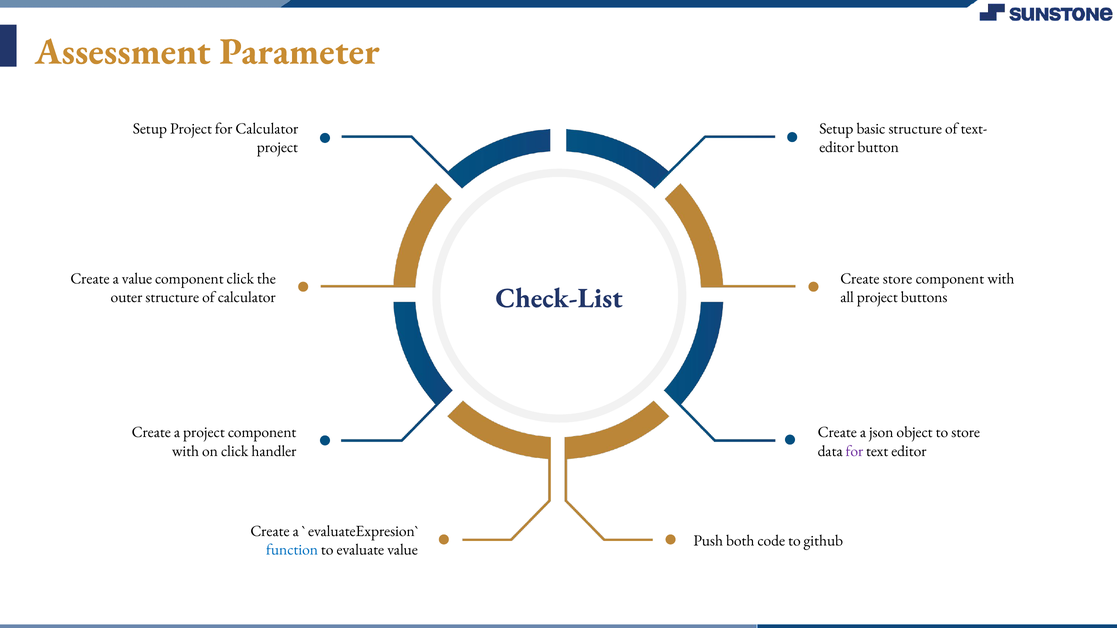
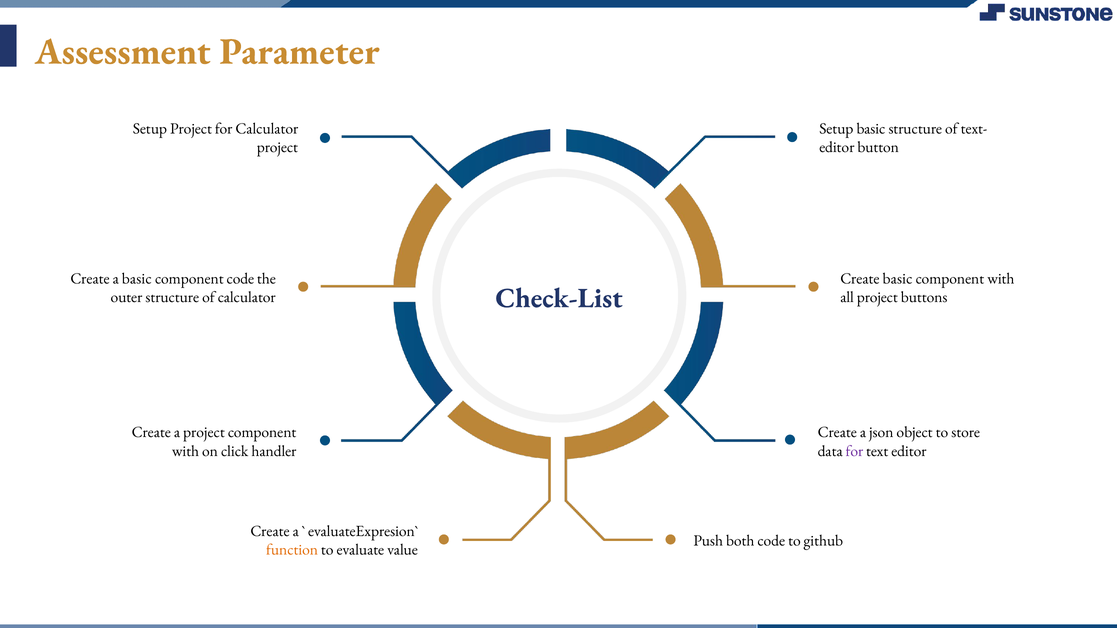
a value: value -> basic (137, 279)
component click: click -> code (240, 279)
Create store: store -> basic (898, 279)
function colour: blue -> orange (292, 550)
